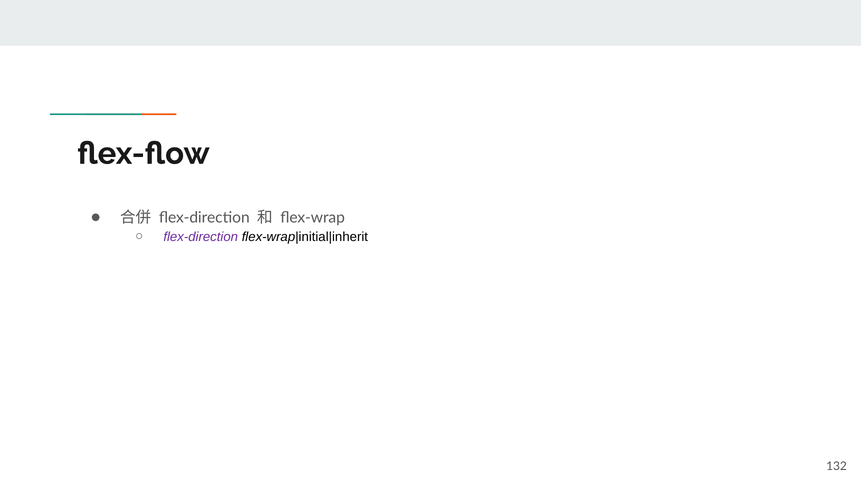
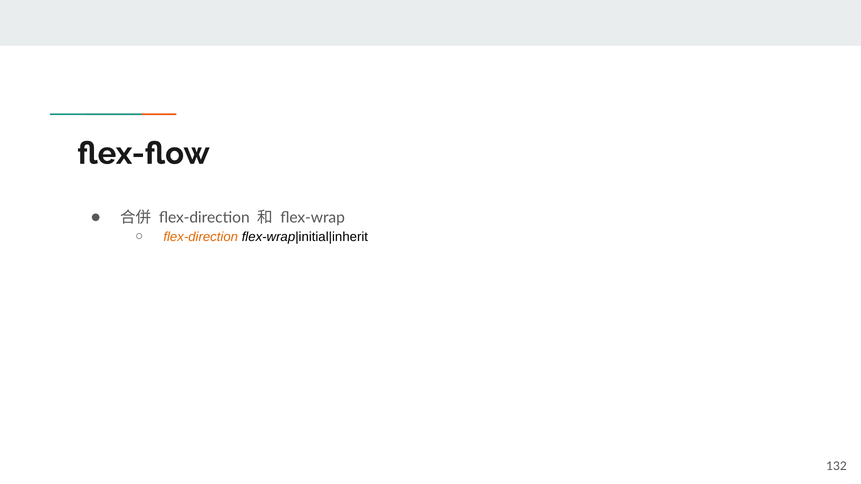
flex-direction colour: purple -> orange (201, 237)
